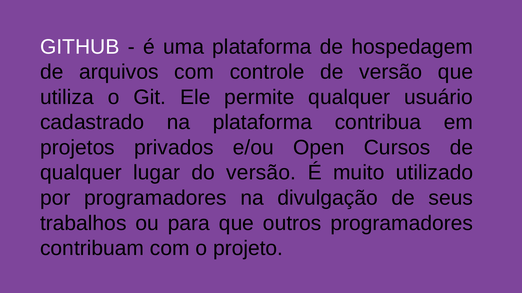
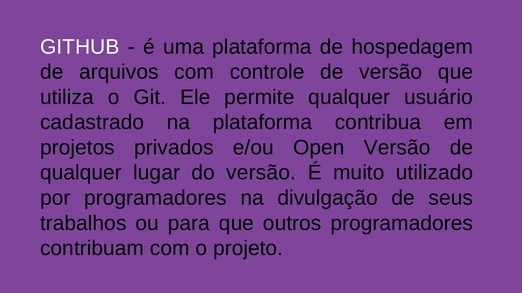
Open Cursos: Cursos -> Versão (397, 148)
